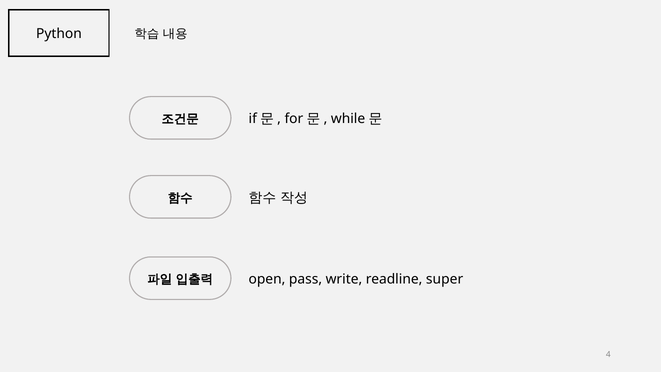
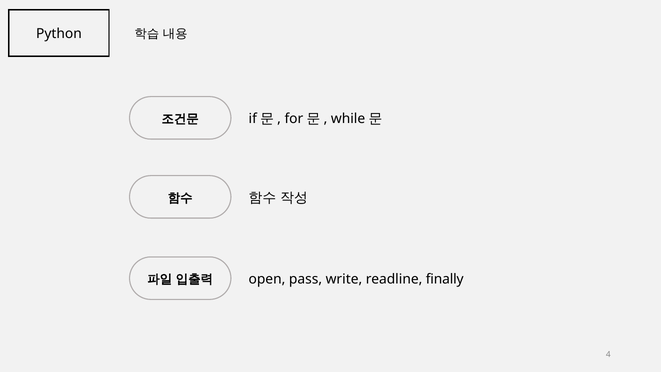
super: super -> finally (445, 279)
